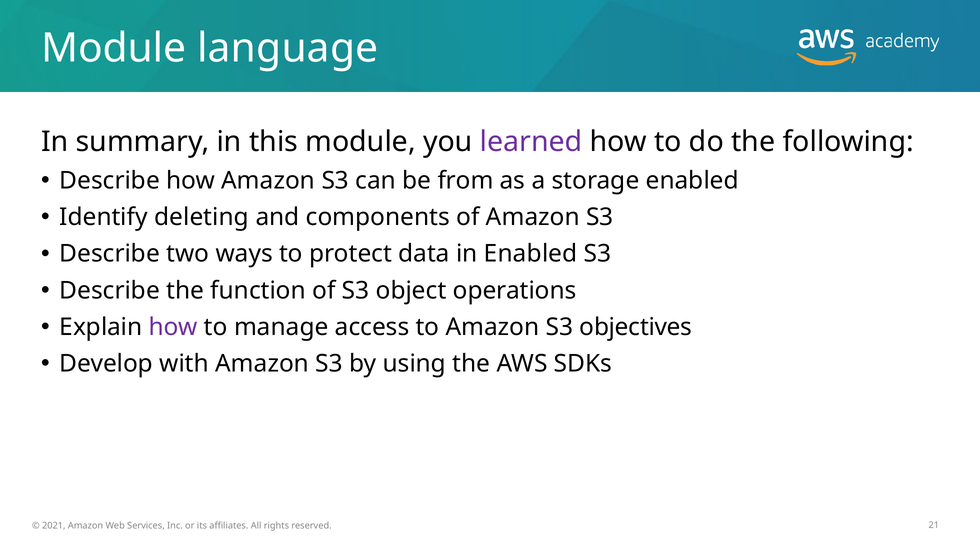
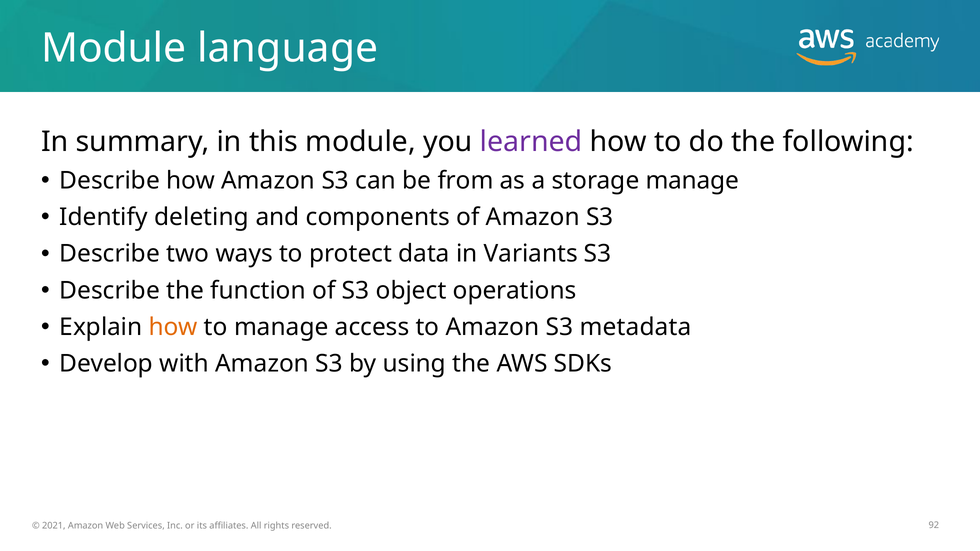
storage enabled: enabled -> manage (692, 181)
in Enabled: Enabled -> Variants (531, 254)
how colour: purple -> orange (173, 327)
objectives: objectives -> metadata (636, 327)
21: 21 -> 92 (934, 525)
